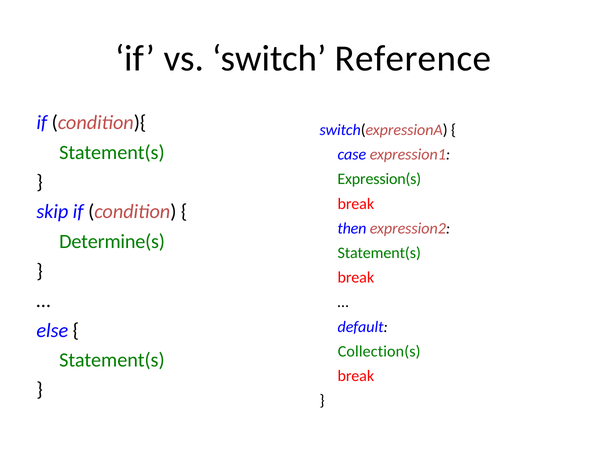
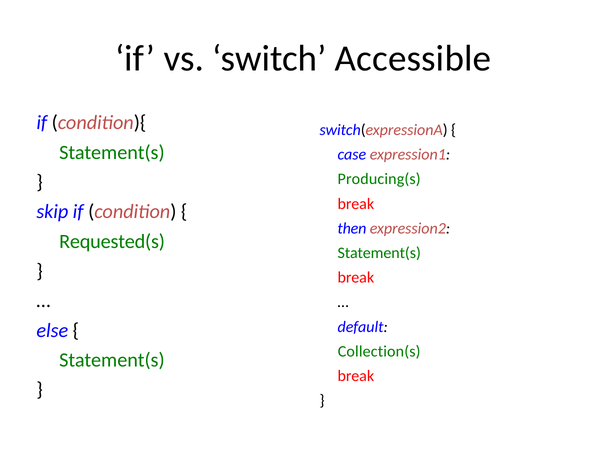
Reference: Reference -> Accessible (413, 59)
Expression(s: Expression(s -> Producing(s (379, 179)
Determine(s: Determine(s -> Requested(s (112, 242)
